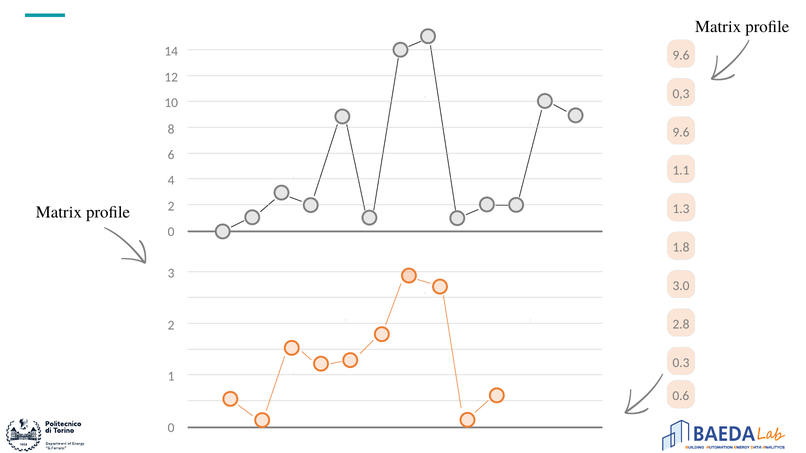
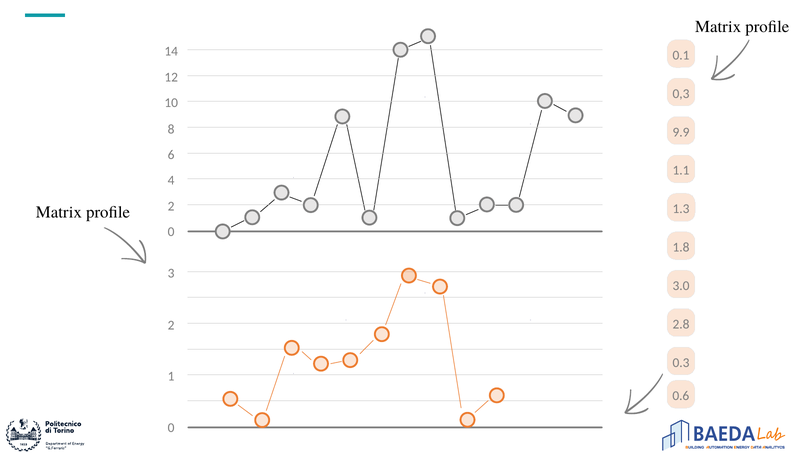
9.6: 9.6 -> 0.1 (681, 55)
9.6: 9.6 -> 9.9 (681, 132)
